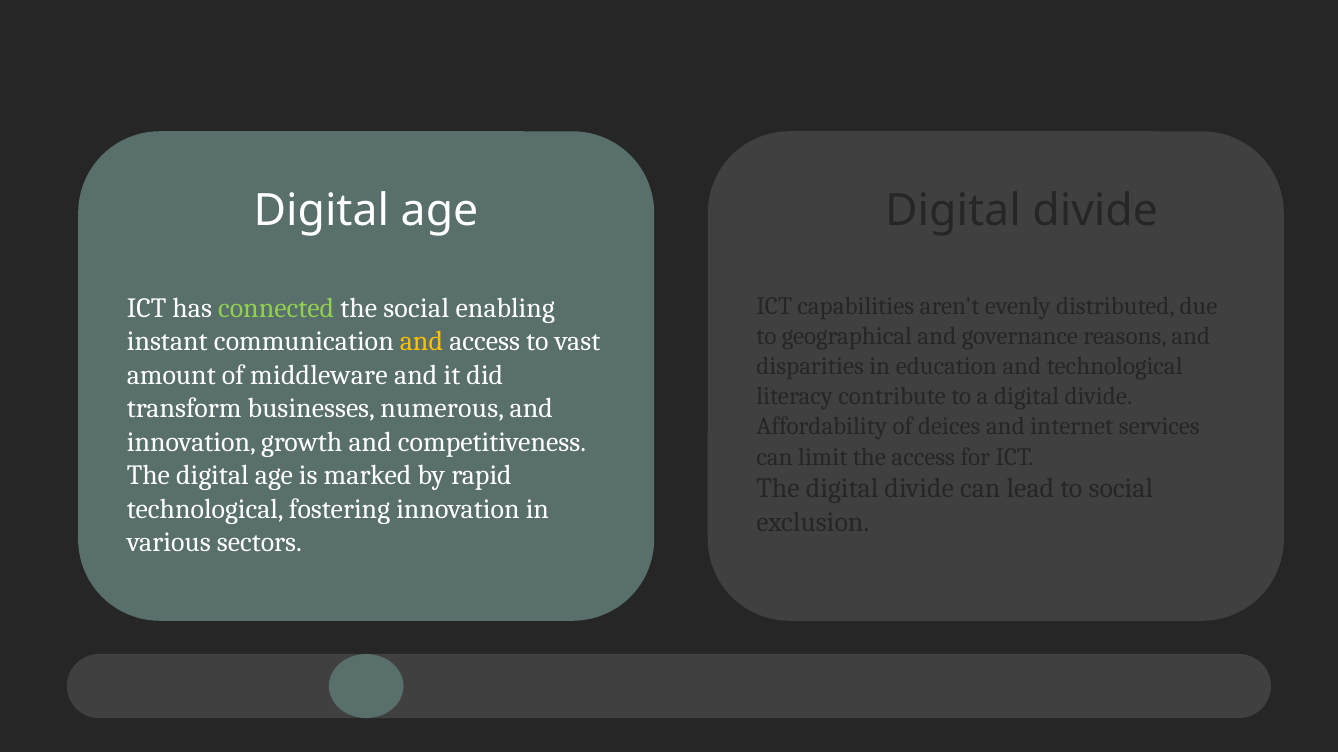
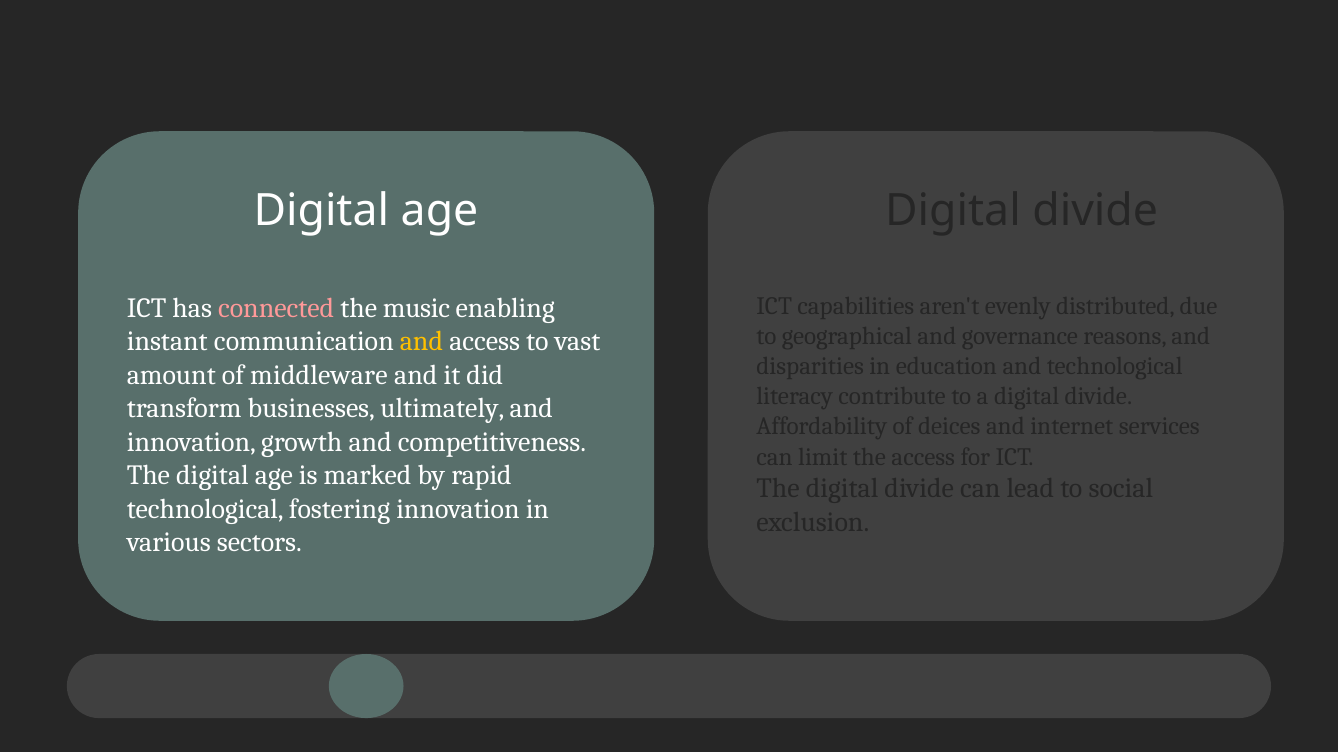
connected colour: light green -> pink (276, 308)
the social: social -> music (416, 308)
numerous: numerous -> ultimately (442, 409)
